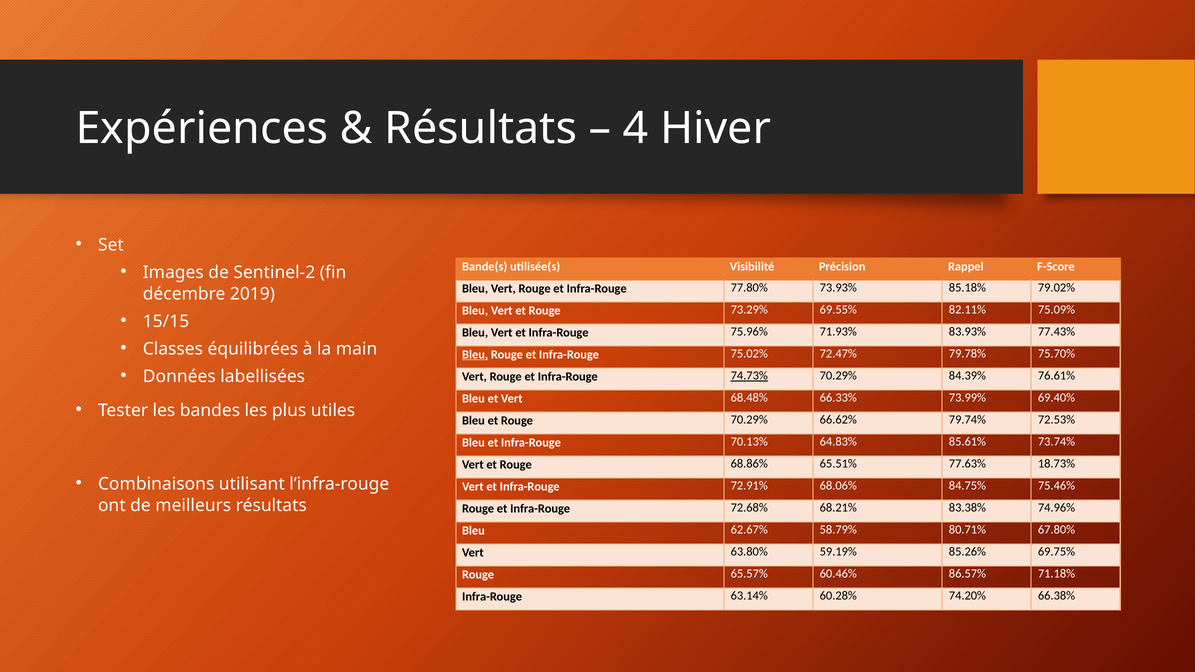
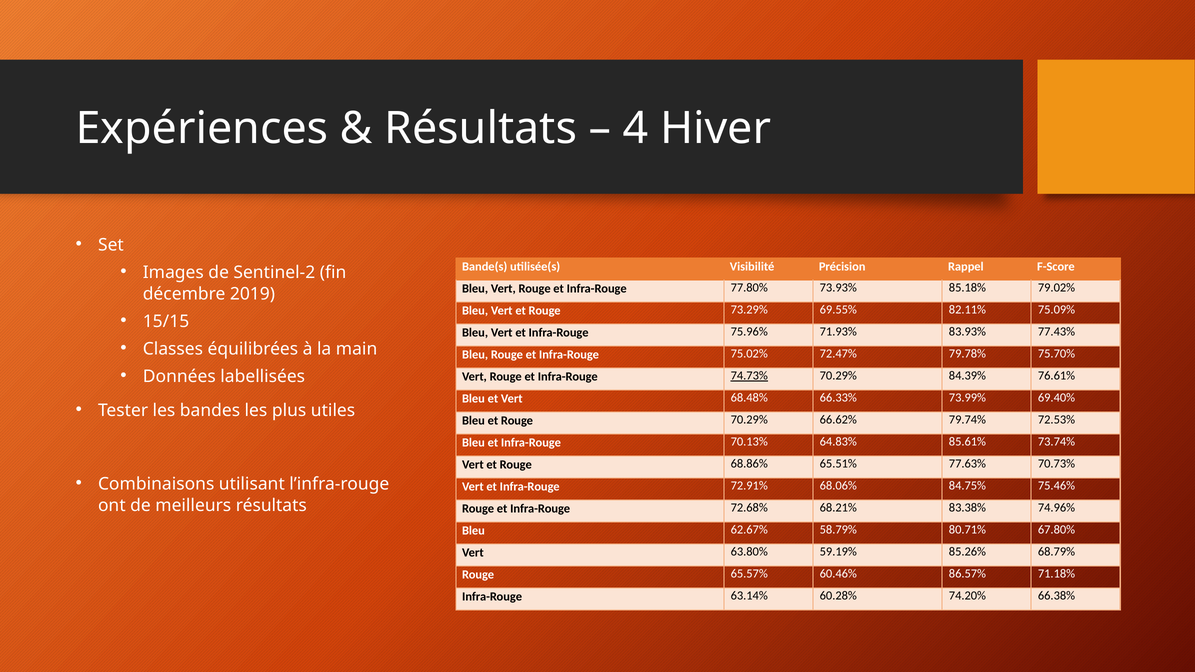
Bleu underline: present -> none (475, 355)
18.73%: 18.73% -> 70.73% (1056, 464)
69.75%: 69.75% -> 68.79% (1056, 552)
